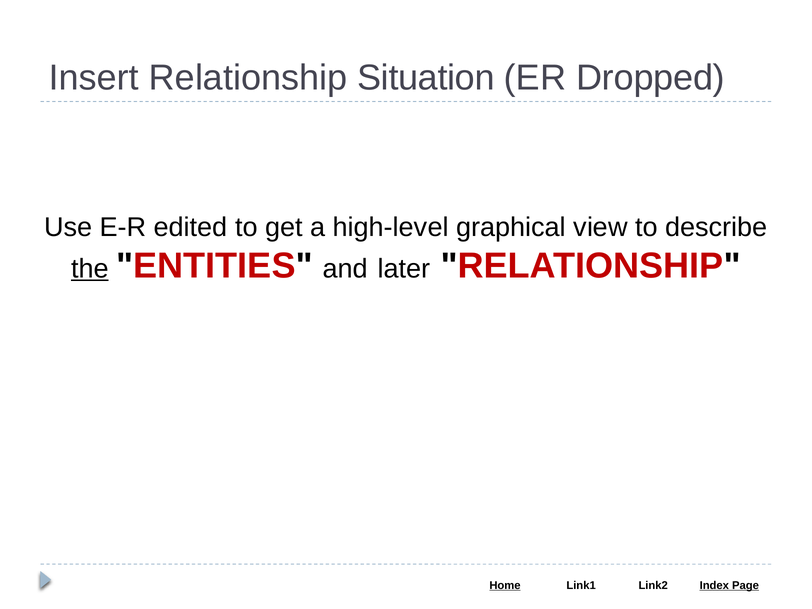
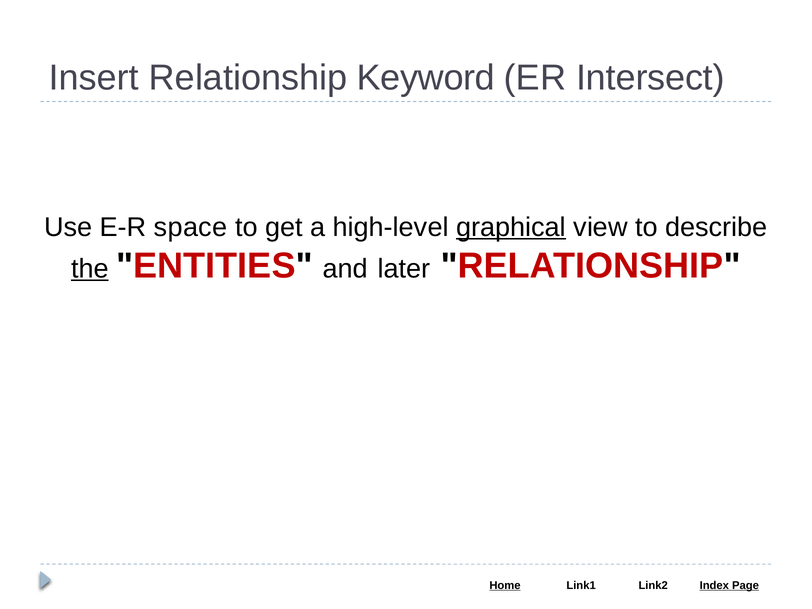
Situation: Situation -> Keyword (426, 78)
Dropped: Dropped -> Intersect (650, 78)
edited: edited -> space (191, 227)
graphical underline: none -> present (511, 227)
